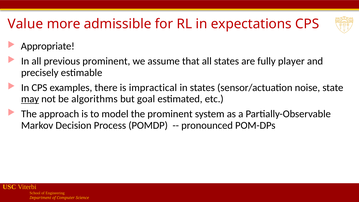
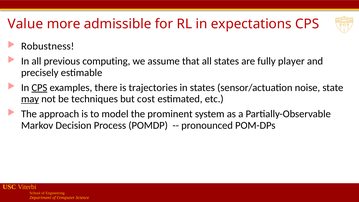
Appropriate: Appropriate -> Robustness (48, 46)
previous prominent: prominent -> computing (106, 61)
CPS underline: none -> present (39, 88)
impractical: impractical -> trajectories (153, 88)
algorithms: algorithms -> techniques (95, 99)
goal: goal -> cost (146, 99)
